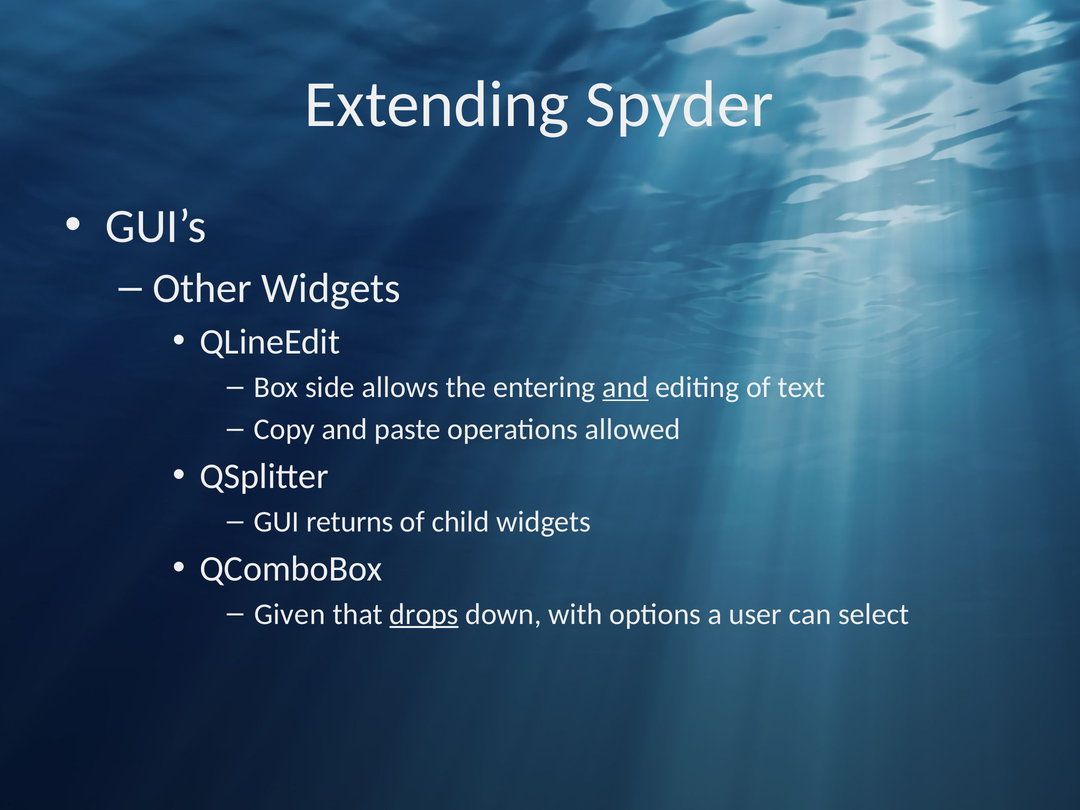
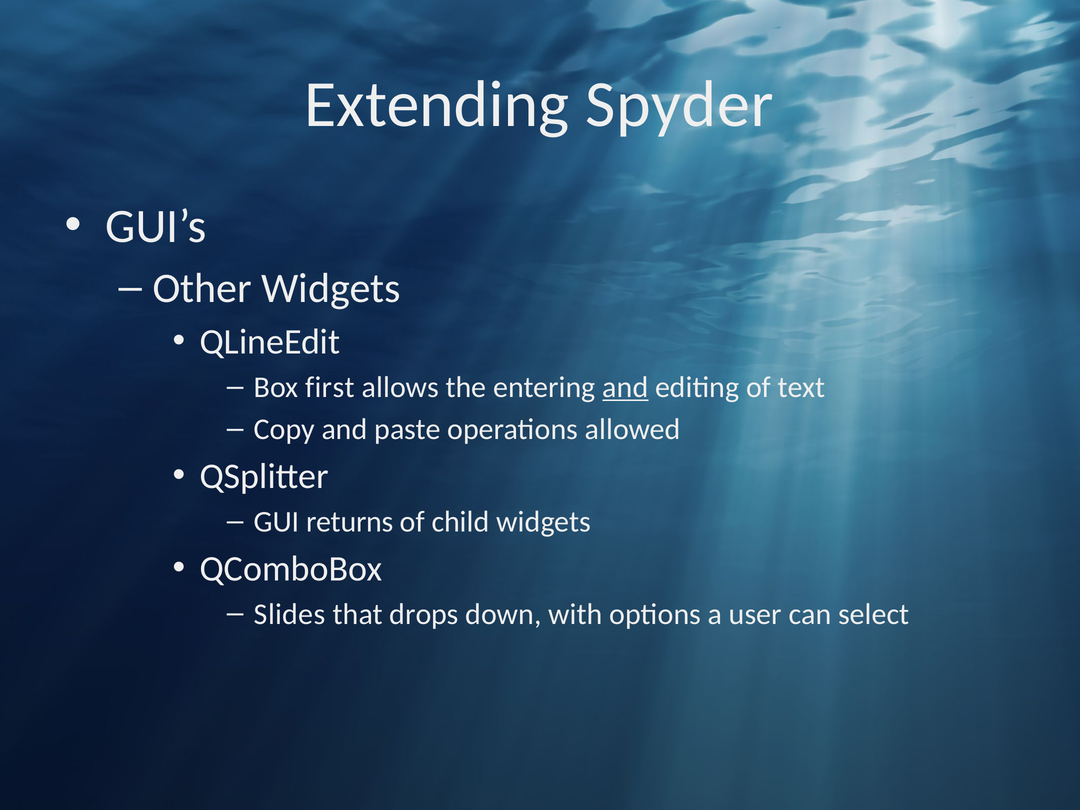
side: side -> first (330, 387)
Given: Given -> Slides (290, 614)
drops underline: present -> none (424, 614)
